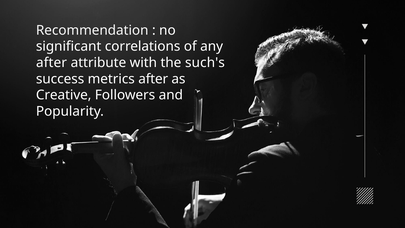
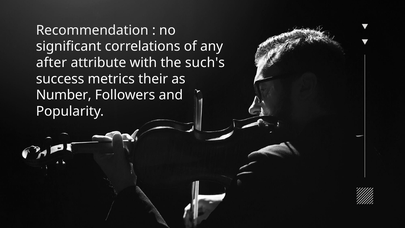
metrics after: after -> their (153, 79)
Creative: Creative -> Number (64, 95)
